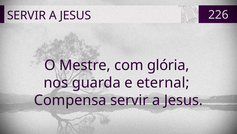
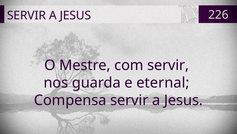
com glória: glória -> servir (168, 65)
